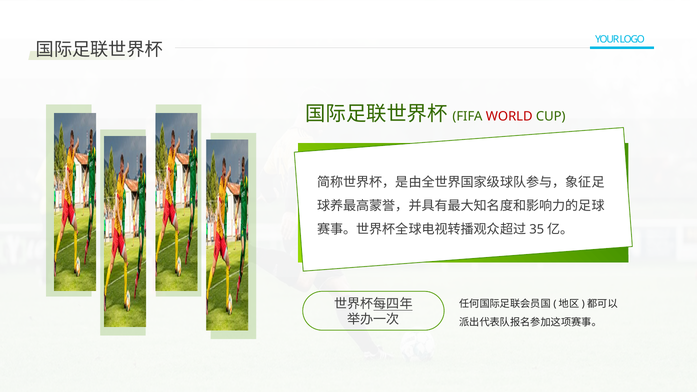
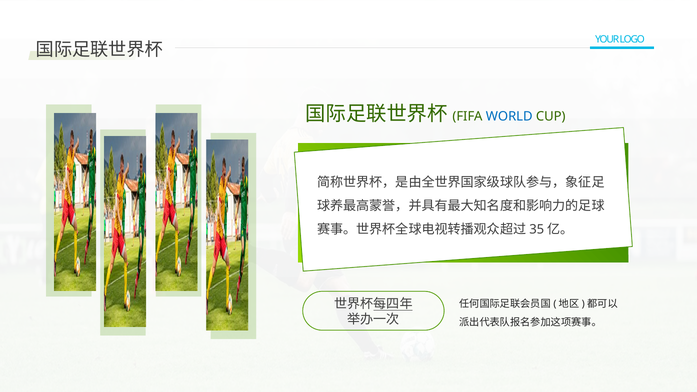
WORLD colour: red -> blue (509, 116)
